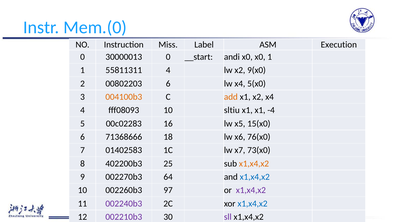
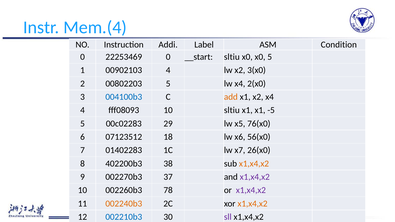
Mem.(0: Mem.(0 -> Mem.(4 (95, 27)
Miss: Miss -> Addi (168, 45)
Execution: Execution -> Condition (339, 45)
30000013: 30000013 -> 22253469 (124, 57)
andi: andi -> sltiu (232, 57)
x0 1: 1 -> 5 (270, 57)
55811311: 55811311 -> 00902103 (124, 70)
9(x0: 9(x0 -> 3(x0 (257, 70)
00802203 6: 6 -> 5 (168, 84)
5(x0: 5(x0 -> 2(x0 (257, 84)
004100b3 colour: orange -> blue (124, 97)
-4: -4 -> -5 (271, 110)
16: 16 -> 29 (168, 124)
15(x0: 15(x0 -> 76(x0 (259, 124)
71368666: 71368666 -> 07123512 (124, 137)
76(x0: 76(x0 -> 56(x0 (259, 137)
01402583: 01402583 -> 01402283 (124, 150)
73(x0: 73(x0 -> 26(x0 (259, 150)
402200b3 25: 25 -> 38 (168, 164)
64: 64 -> 37 (168, 177)
x1,x4,x2 colour: blue -> purple (255, 177)
97: 97 -> 78 (168, 190)
002240b3 colour: purple -> orange (124, 204)
x1,x4,x2 colour: blue -> orange (253, 204)
002210b3 colour: purple -> blue (124, 217)
